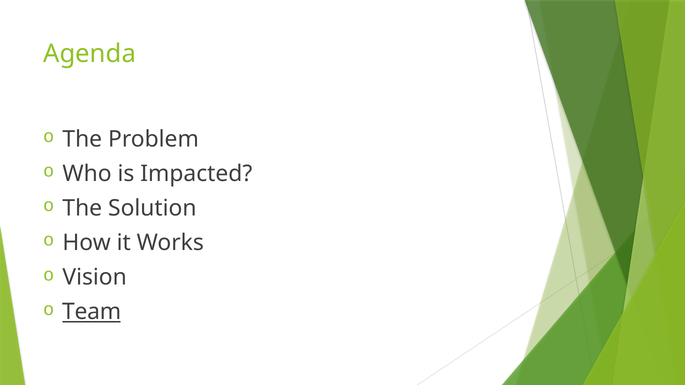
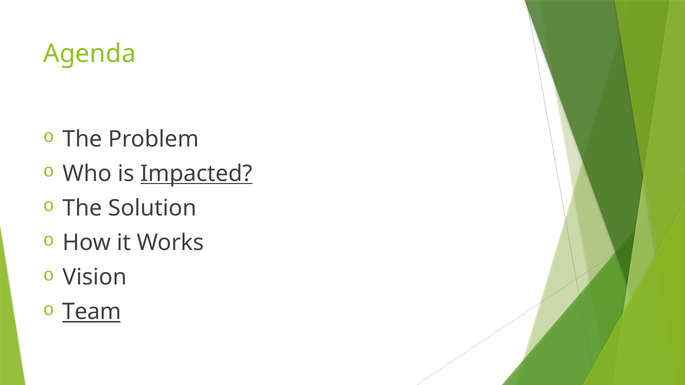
Impacted underline: none -> present (196, 174)
